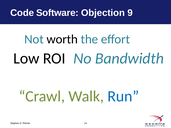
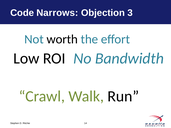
Software: Software -> Narrows (57, 13)
9: 9 -> 3 (130, 13)
Run colour: blue -> black (123, 96)
